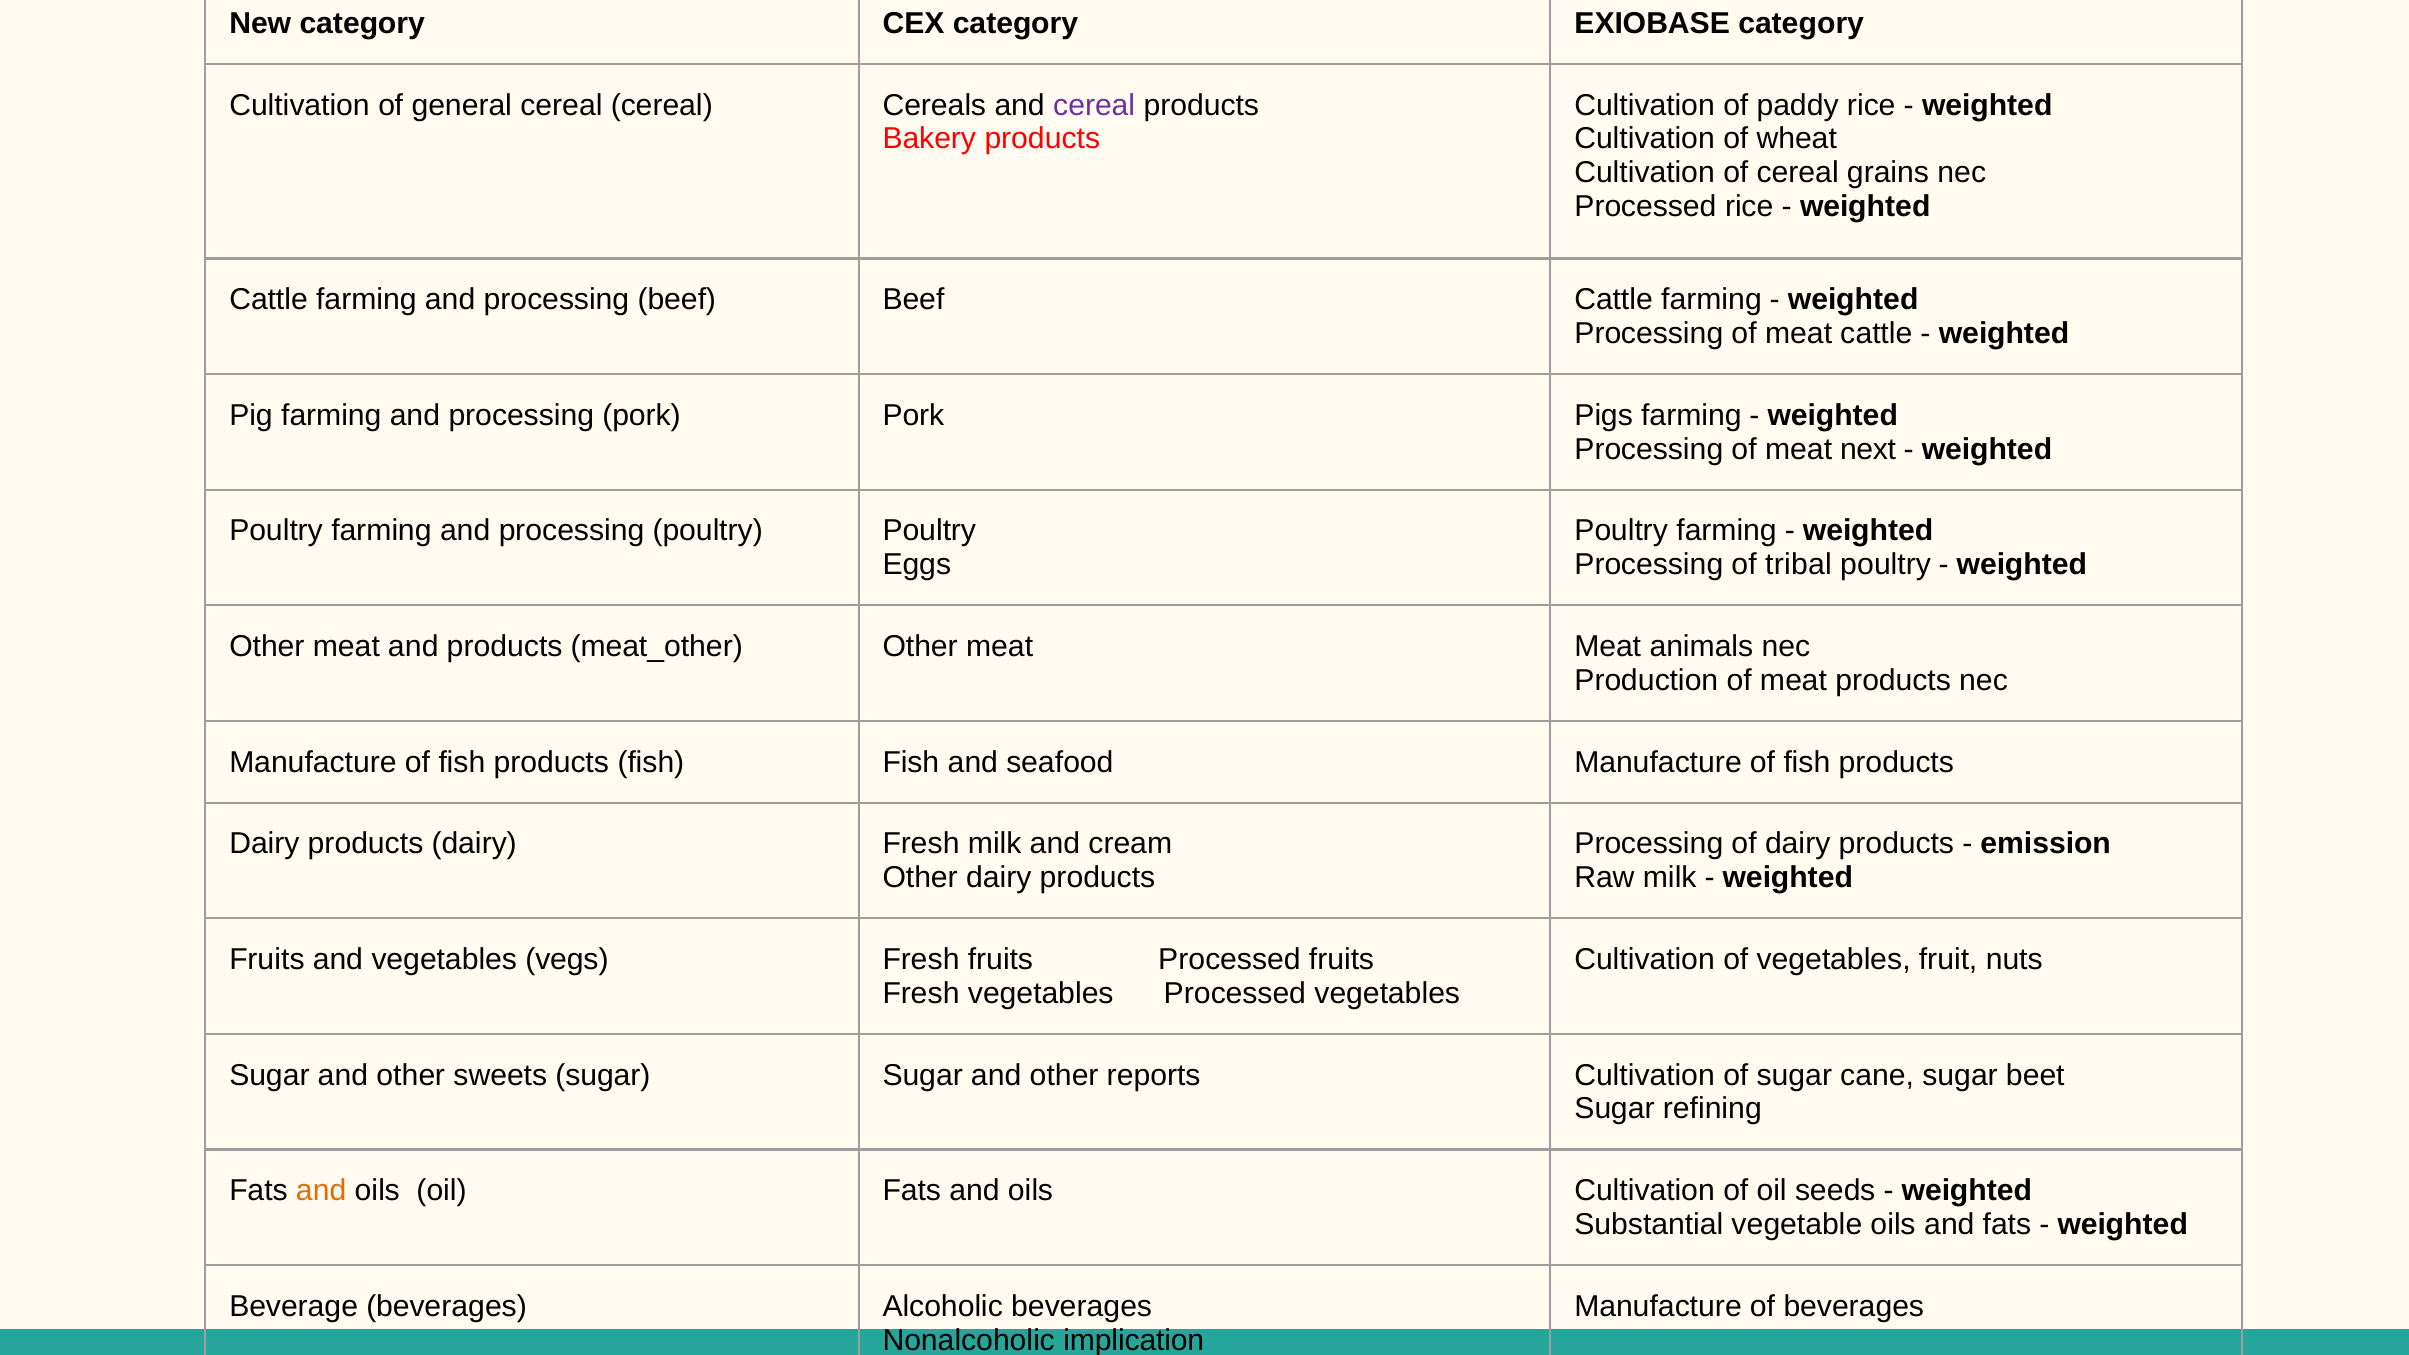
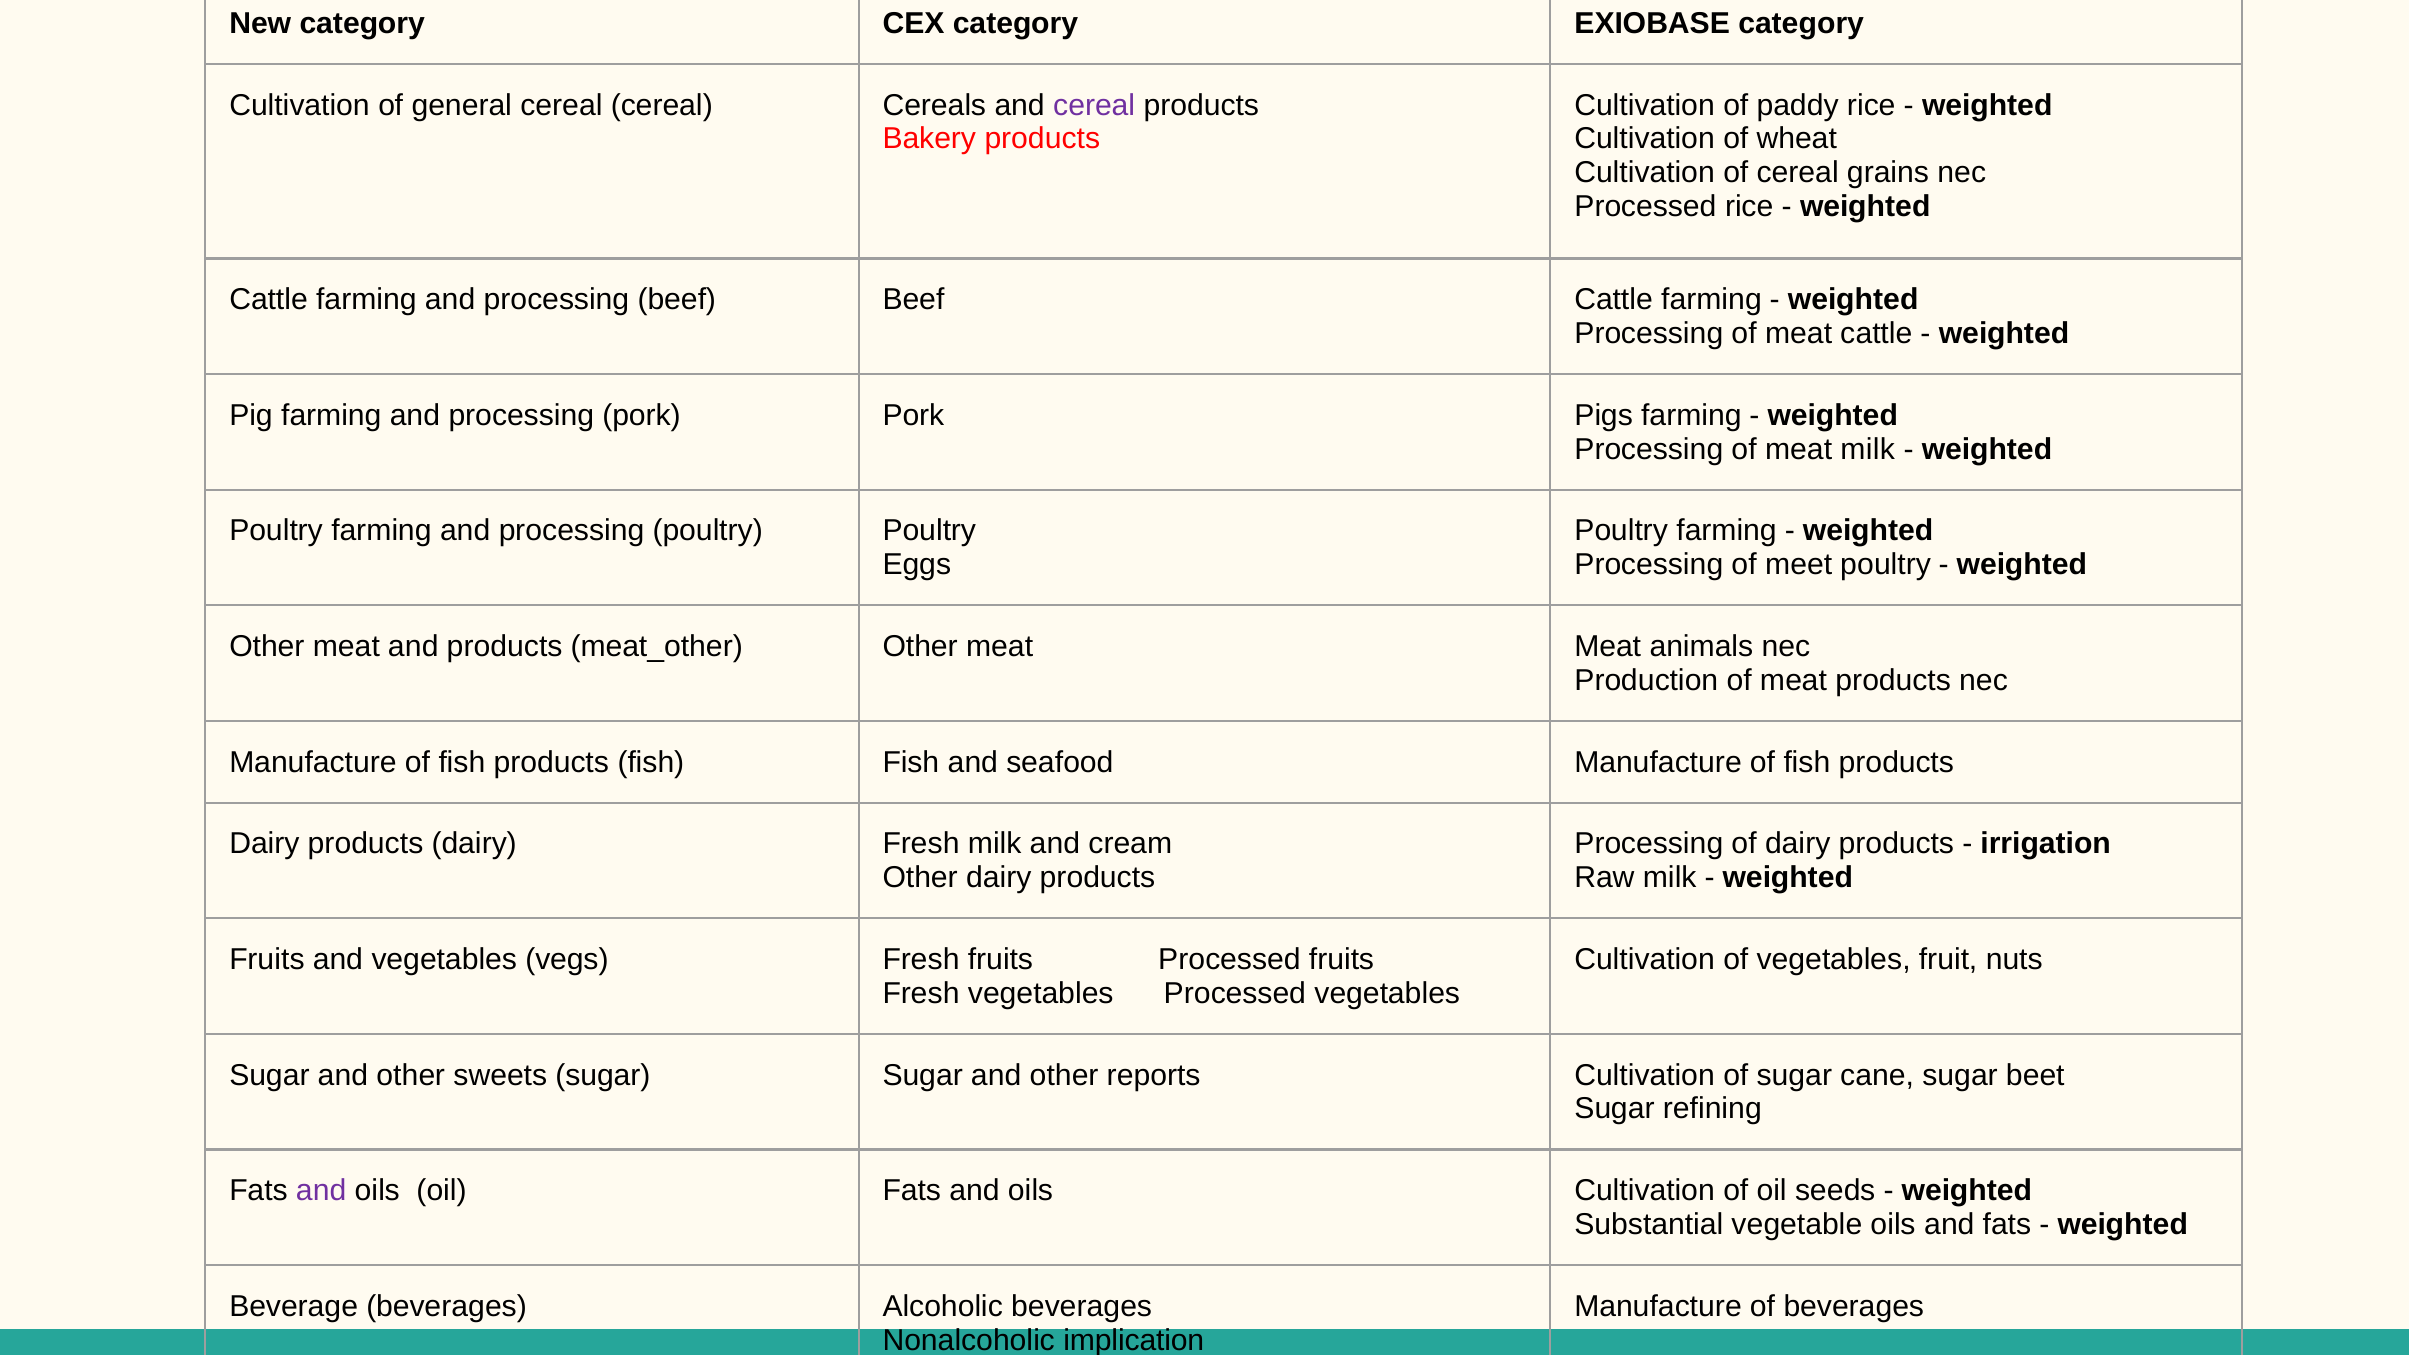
meat next: next -> milk (1868, 449)
tribal: tribal -> meet (1799, 565)
emission: emission -> irrigation (2046, 844)
and colour: orange -> purple (321, 1191)
